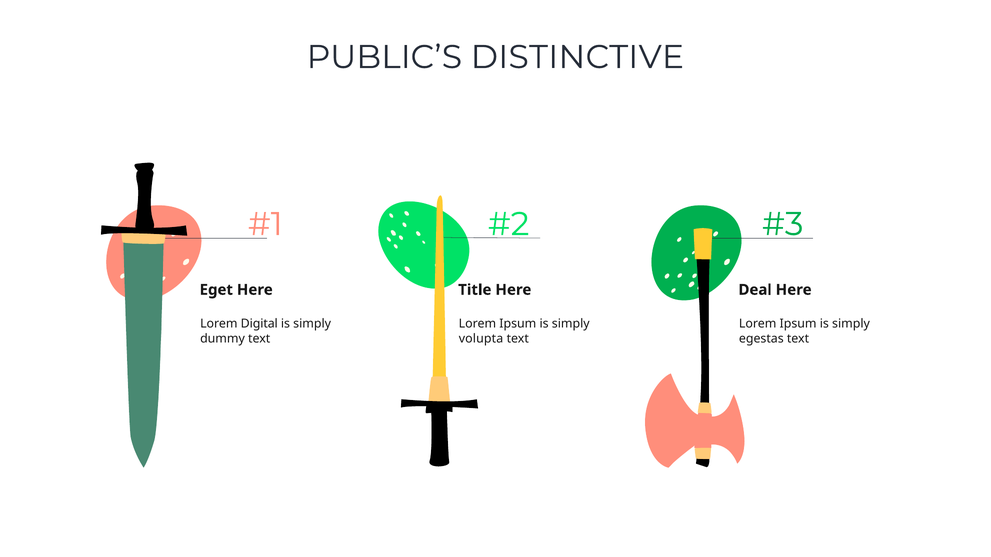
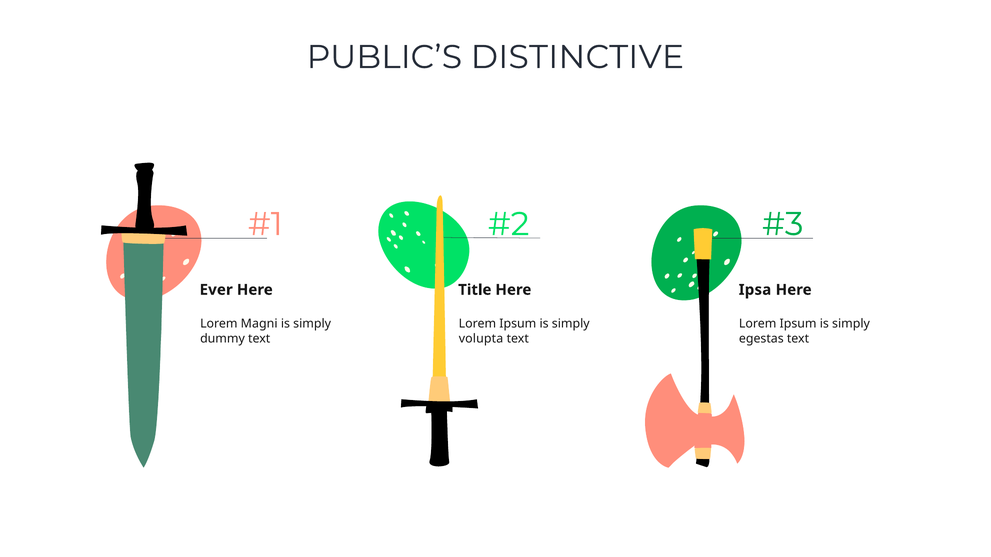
Eget: Eget -> Ever (216, 290)
Deal: Deal -> Ipsa (755, 290)
Digital: Digital -> Magni (259, 324)
